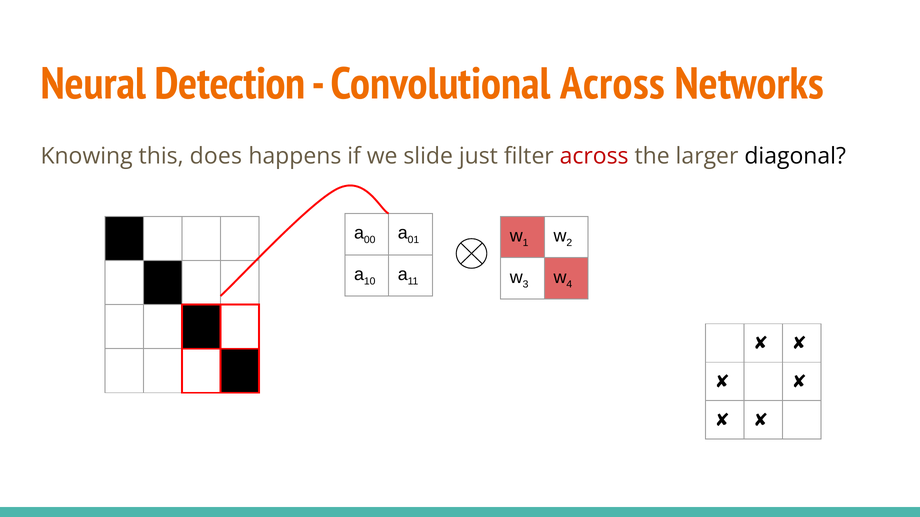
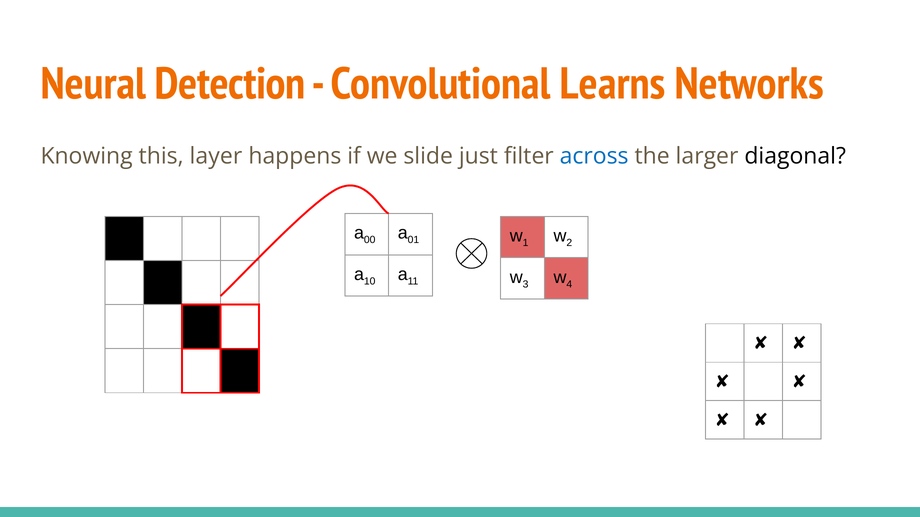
Convolutional Across: Across -> Learns (613, 84)
does: does -> layer (216, 156)
across colour: red -> blue (594, 156)
